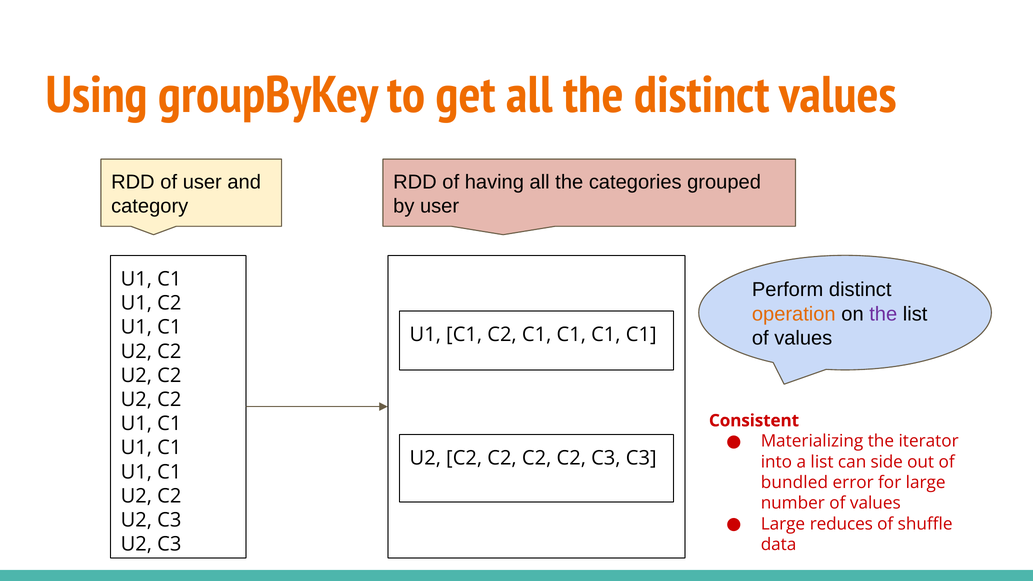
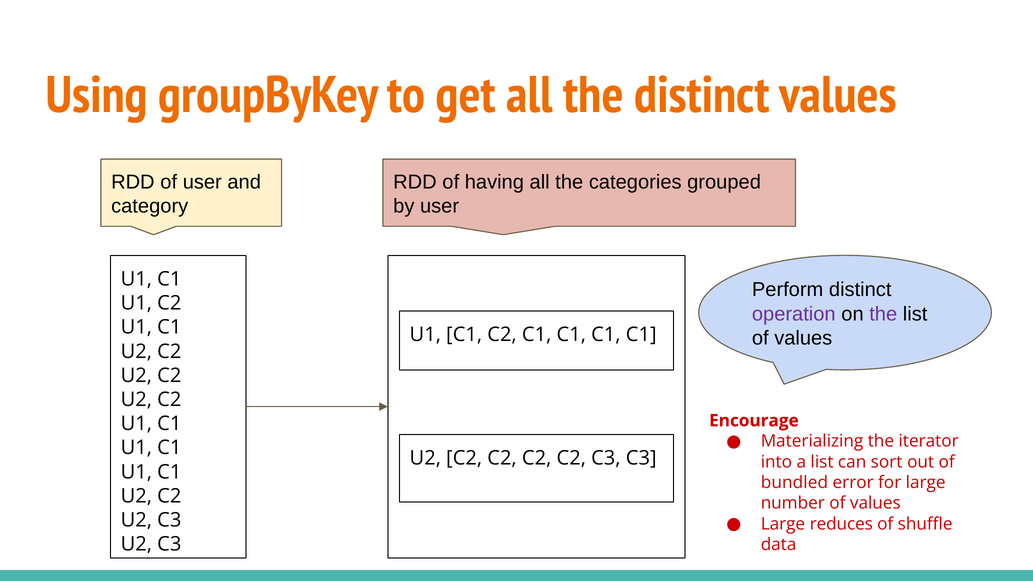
operation colour: orange -> purple (794, 314)
Consistent: Consistent -> Encourage (754, 421)
side: side -> sort (887, 462)
